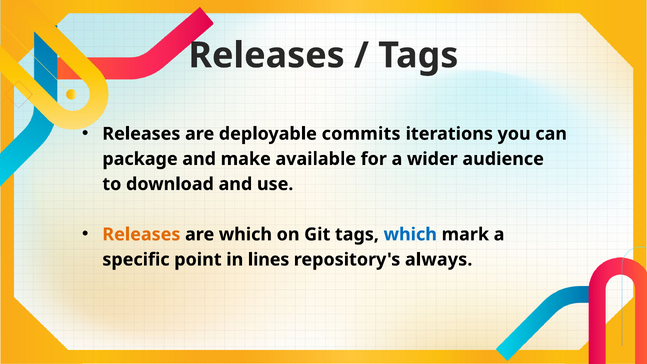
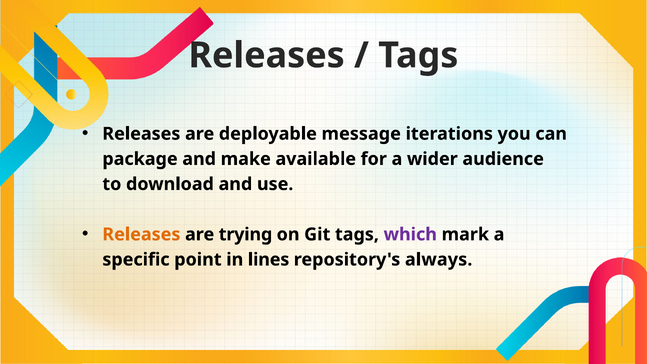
commits: commits -> message (361, 134)
are which: which -> trying (245, 234)
which colour: blue -> purple (410, 234)
